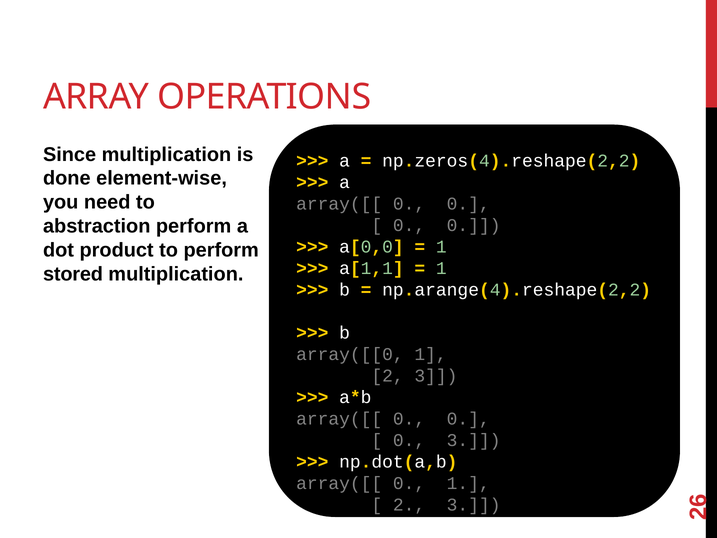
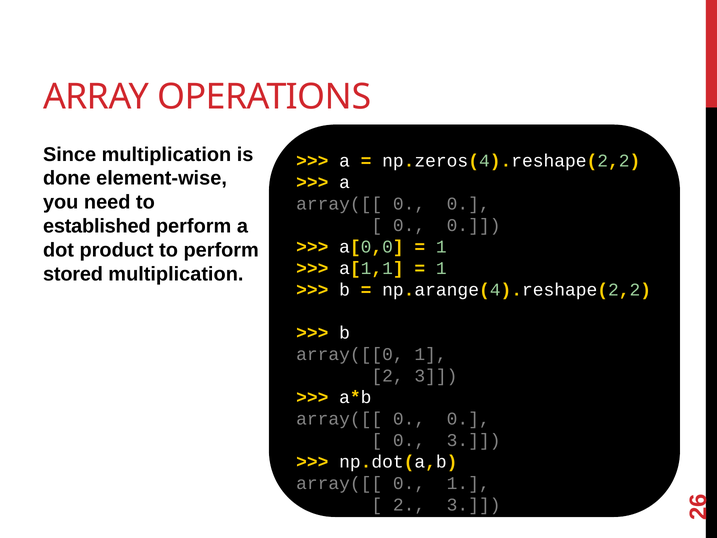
abstraction: abstraction -> established (97, 226)
